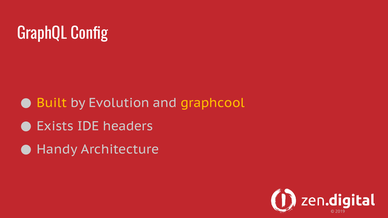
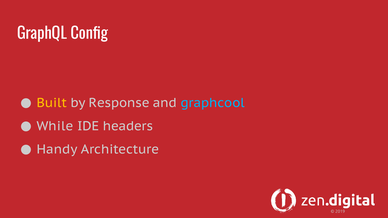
Evolution: Evolution -> Response (119, 103)
graphcool colour: yellow -> light blue (213, 103)
Exists: Exists -> While (55, 126)
